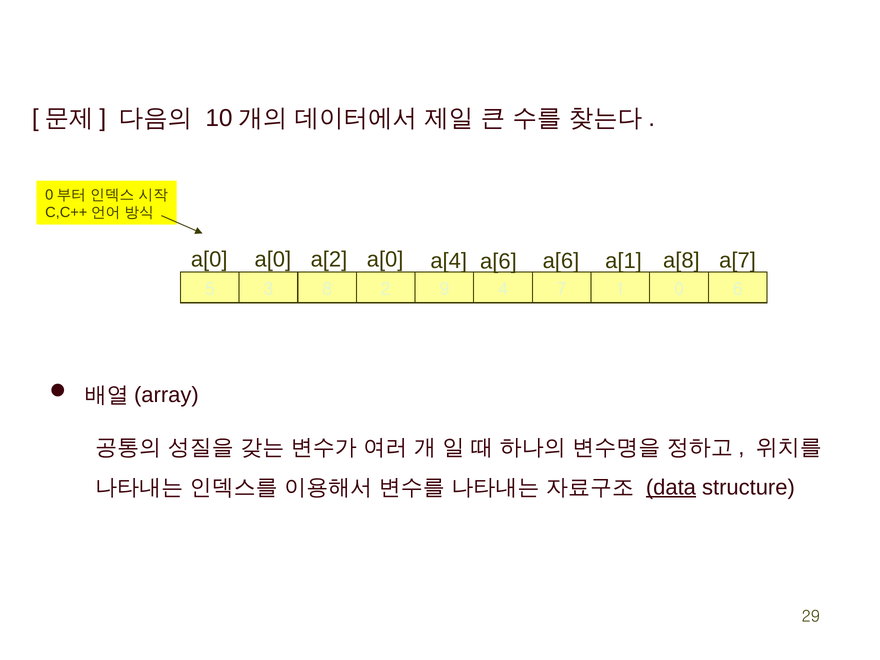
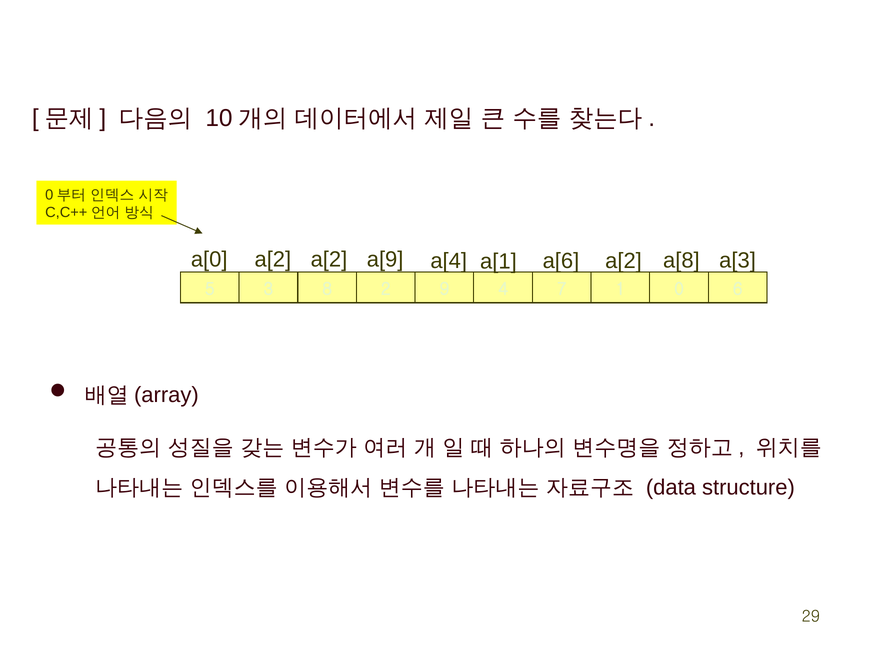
a[0 a[0: a[0 -> a[2 (273, 260)
a[2 a[0: a[0 -> a[9 (385, 260)
a[4 a[6: a[6 -> a[1 (498, 261)
a[6 a[1: a[1 -> a[2 (624, 261)
a[7: a[7 -> a[3 (738, 261)
data underline: present -> none (671, 487)
